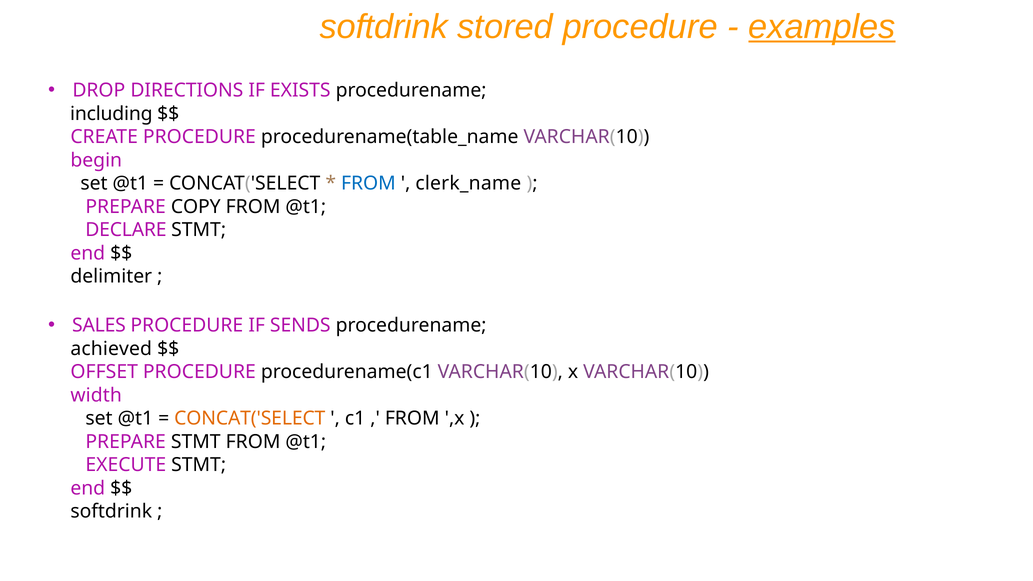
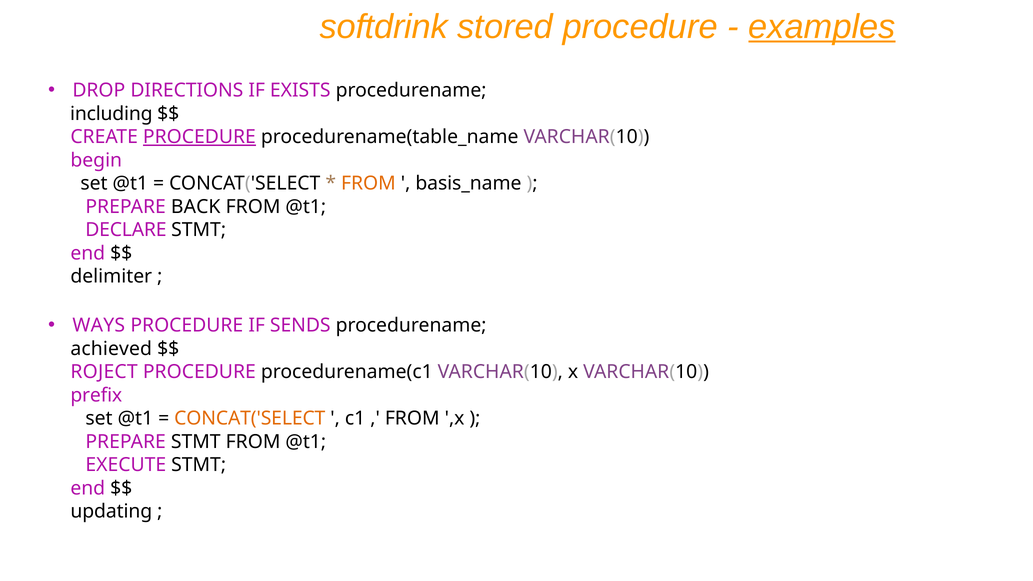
PROCEDURE underline: none -> present (199, 137)
FROM colour: blue -> orange (368, 183)
clerk_name: clerk_name -> basis_name (468, 183)
COPY: COPY -> BACK (196, 207)
SALES: SALES -> WAYS (99, 326)
OFFSET: OFFSET -> ROJECT (104, 372)
width: width -> prefix (96, 395)
softdrink: softdrink -> updating (111, 512)
